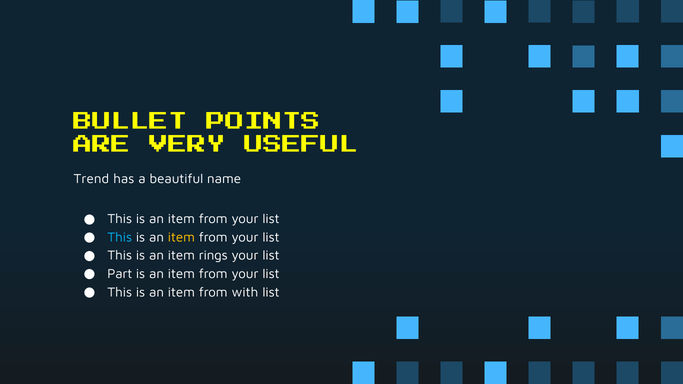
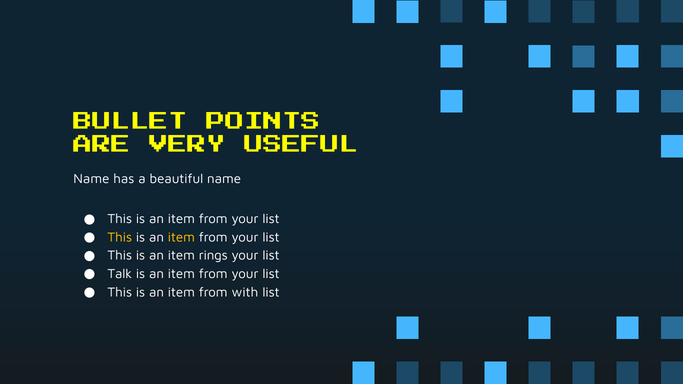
Trend: Trend -> Name (91, 179)
This colour: light blue -> yellow (120, 237)
Part: Part -> Talk (120, 274)
